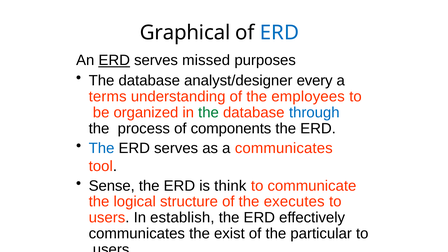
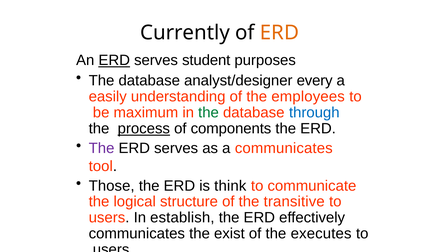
Graphical: Graphical -> Currently (185, 33)
ERD colour: blue -> orange (279, 33)
missed: missed -> student (206, 60)
terms: terms -> easily (108, 97)
organized: organized -> maximum (146, 113)
process underline: none -> present (144, 129)
The colour: blue -> purple (102, 148)
Sense: Sense -> Those (112, 186)
executes: executes -> transitive (294, 202)
particular: particular -> executes (321, 234)
